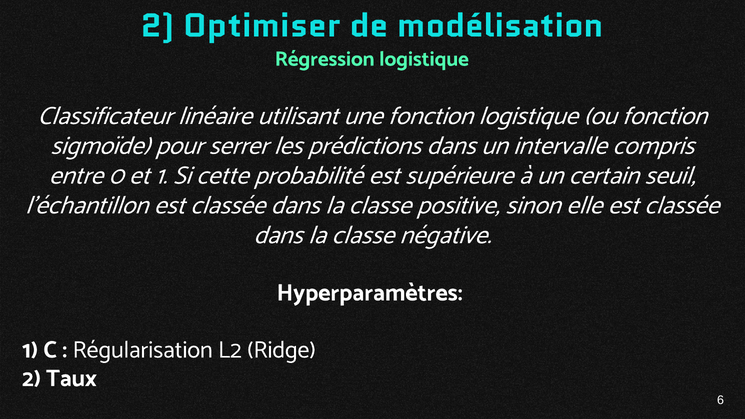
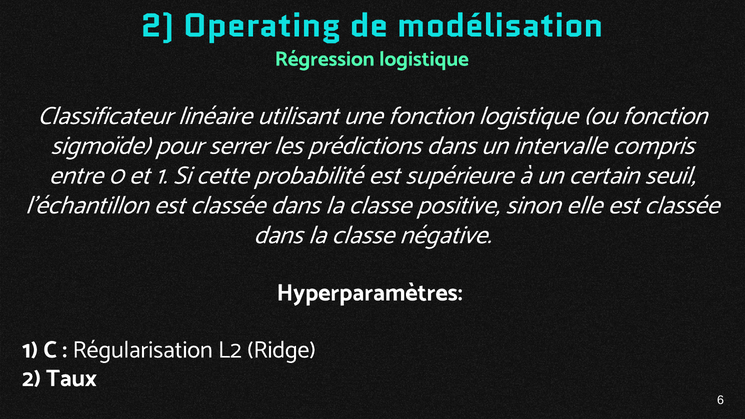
Optimiser: Optimiser -> Operating (262, 26)
